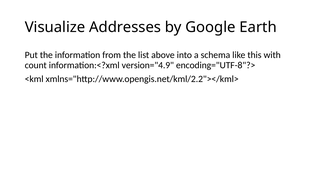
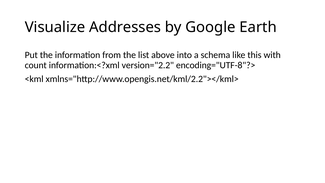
version="4.9: version="4.9 -> version="2.2 (148, 65)
